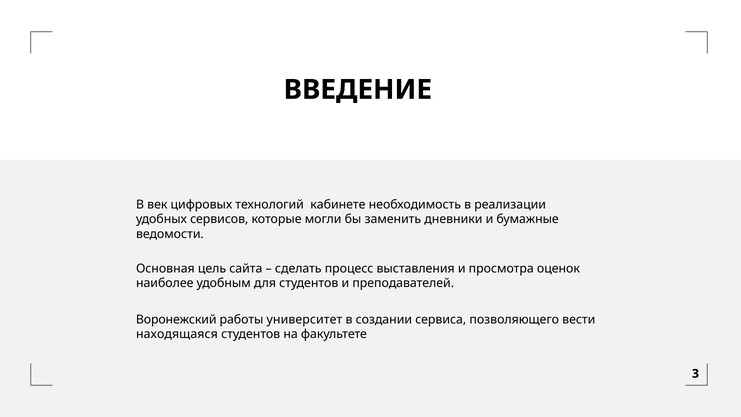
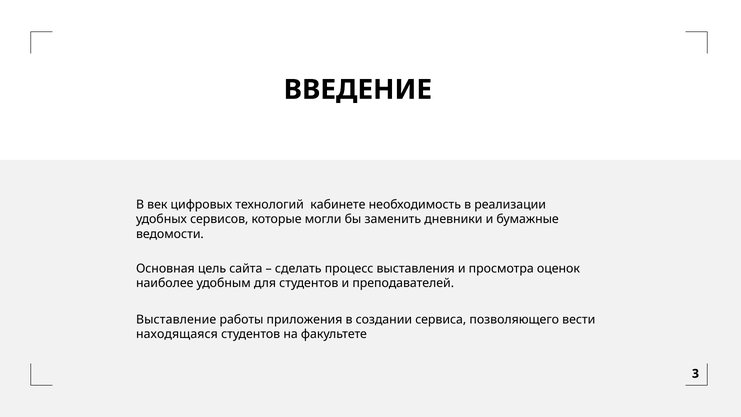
Воронежский: Воронежский -> Выставление (176, 319)
университет: университет -> приложения (304, 319)
